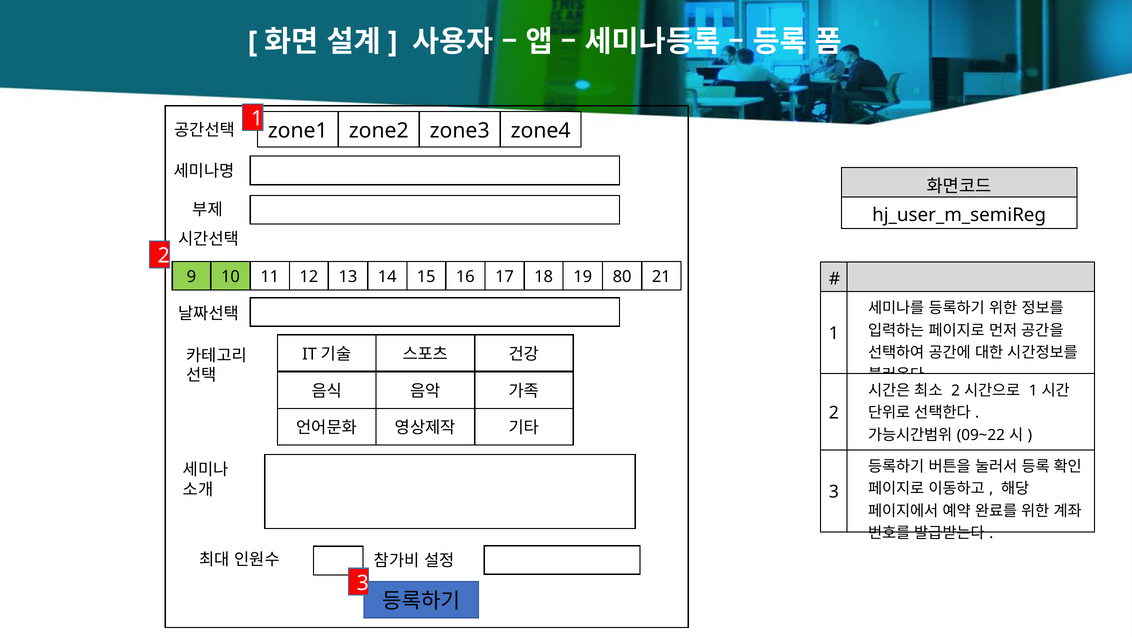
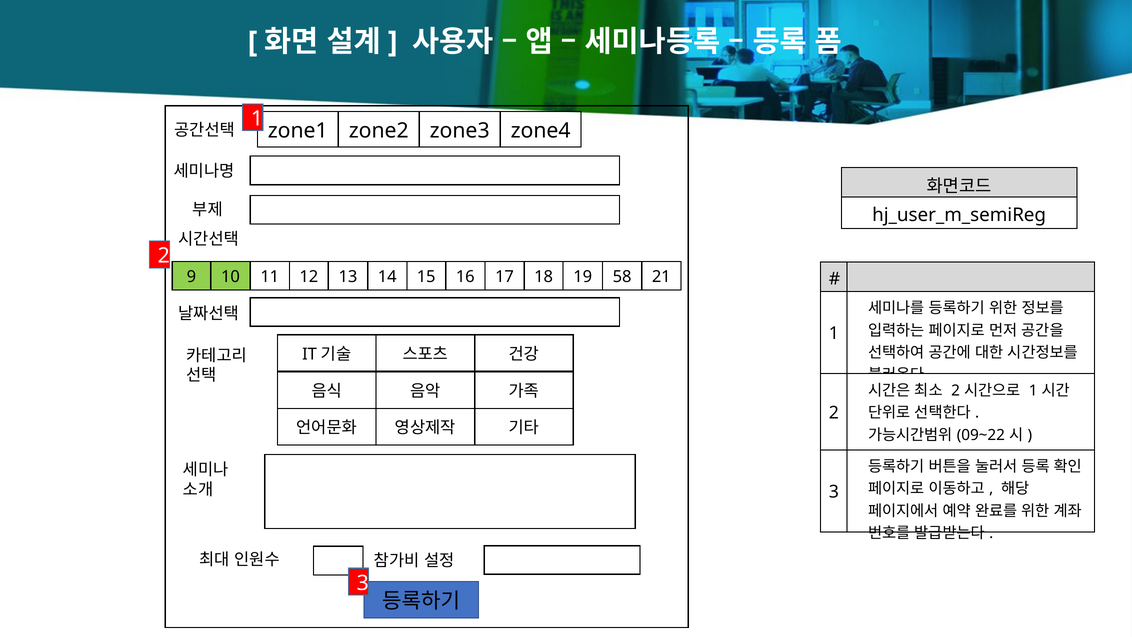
80: 80 -> 58 (622, 277)
